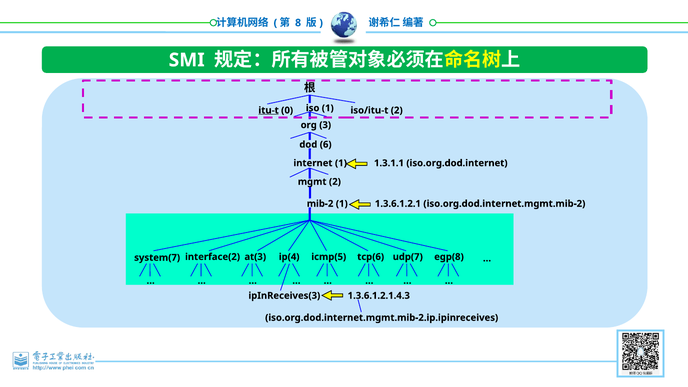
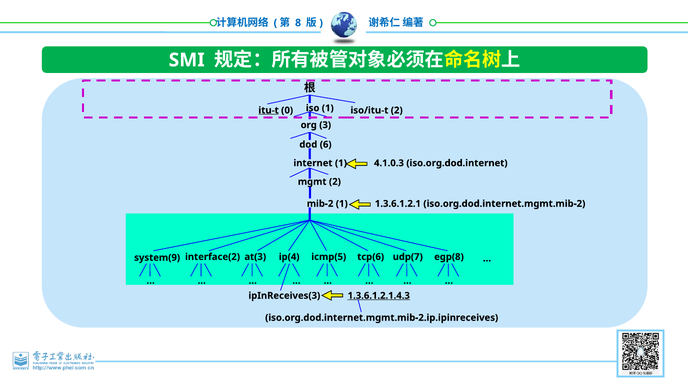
1.3.1.1: 1.3.1.1 -> 4.1.0.3 (389, 163)
system(7: system(7 -> system(9 (157, 258)
1.3.6.1.2.1.4.3 underline: none -> present (379, 296)
